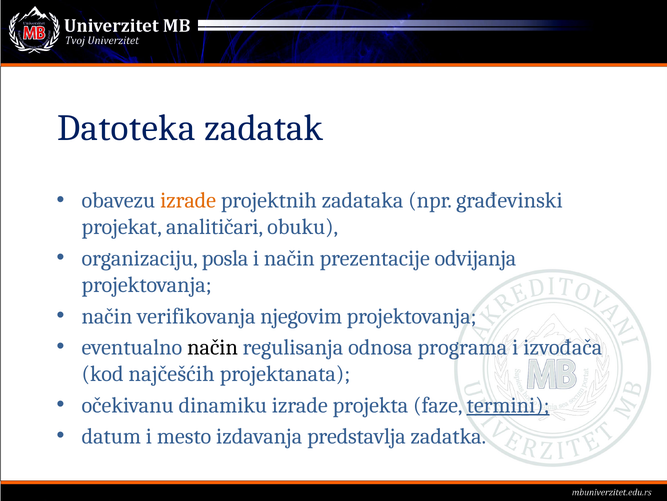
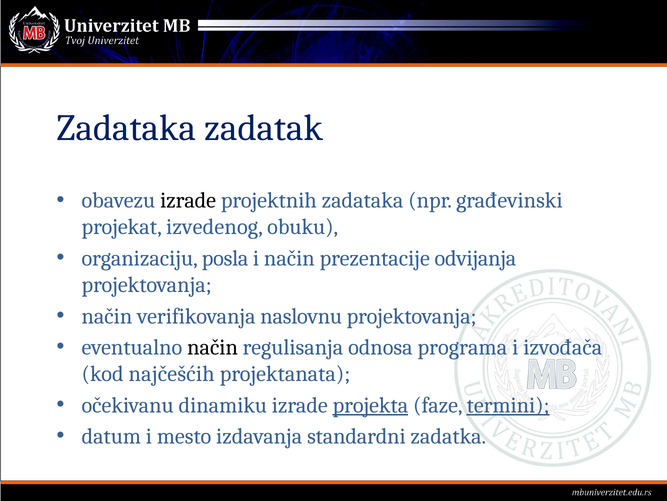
Datoteka: Datoteka -> Zadataka (126, 128)
izrade colour: orange -> black (188, 200)
analitičari: analitičari -> izvedenog (214, 227)
njegovim: njegovim -> naslovnu (301, 316)
projekta underline: none -> present (370, 405)
predstavlja: predstavlja -> standardni (356, 436)
